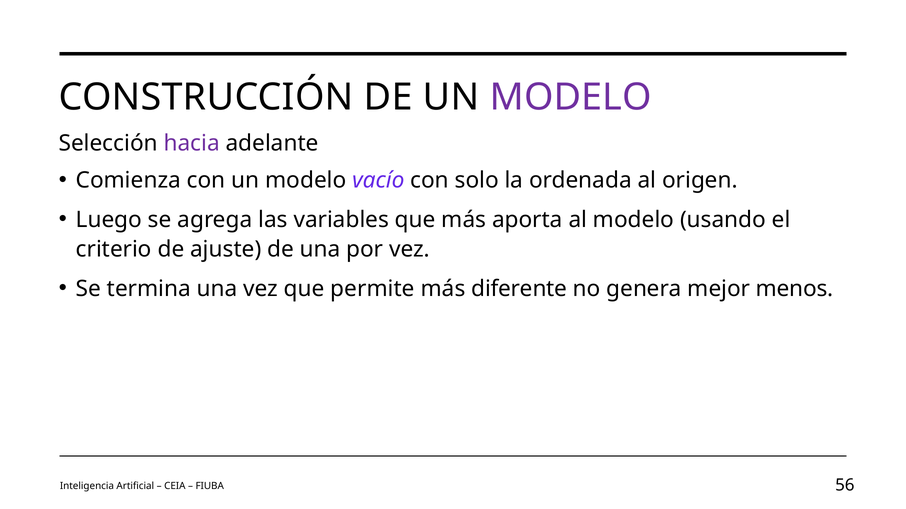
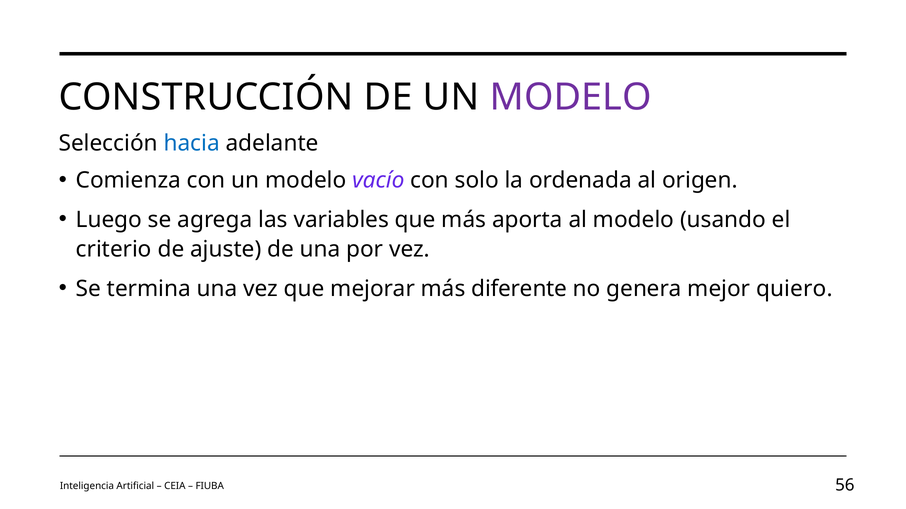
hacia colour: purple -> blue (192, 143)
permite: permite -> mejorar (373, 289)
menos: menos -> quiero (794, 289)
